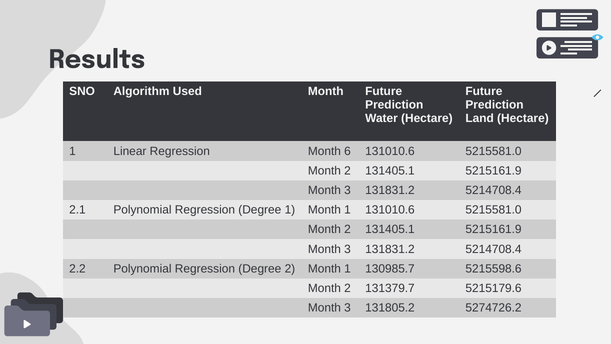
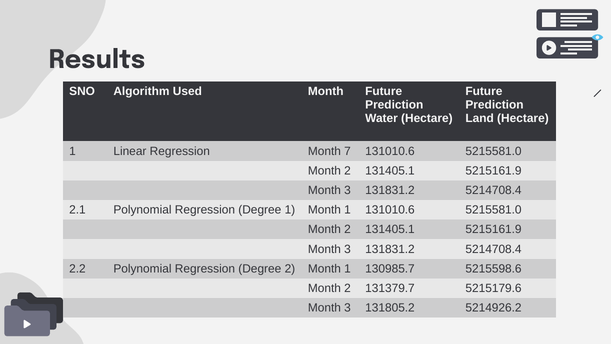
6: 6 -> 7 (348, 151)
5274726.2: 5274726.2 -> 5214926.2 (494, 308)
